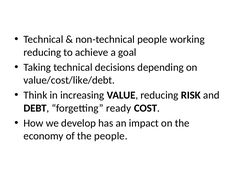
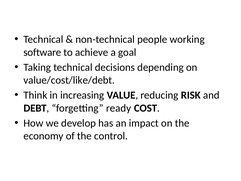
reducing: reducing -> software (42, 52)
the people: people -> control (111, 136)
